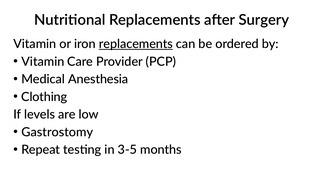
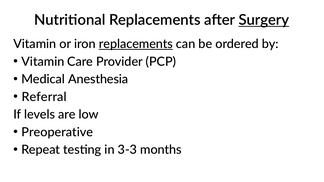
Surgery underline: none -> present (264, 20)
Clothing: Clothing -> Referral (44, 97)
Gastrostomy: Gastrostomy -> Preoperative (57, 132)
3-5: 3-5 -> 3-3 (127, 150)
